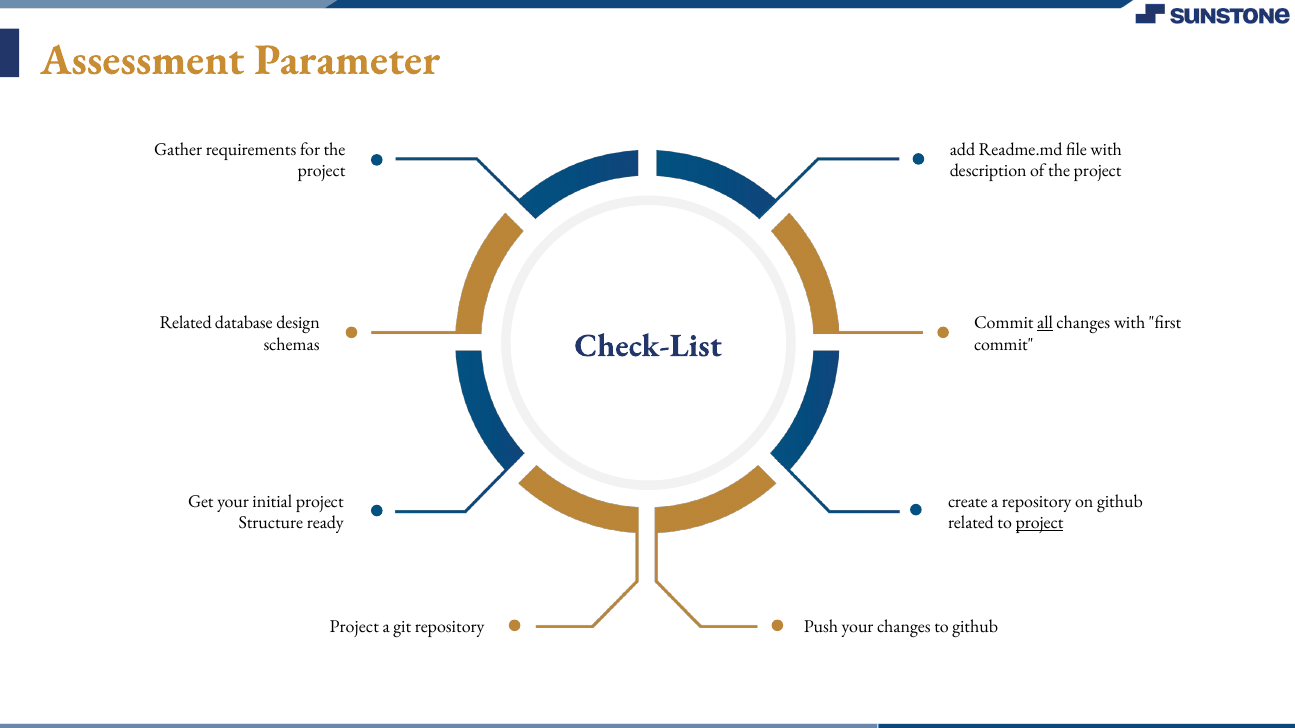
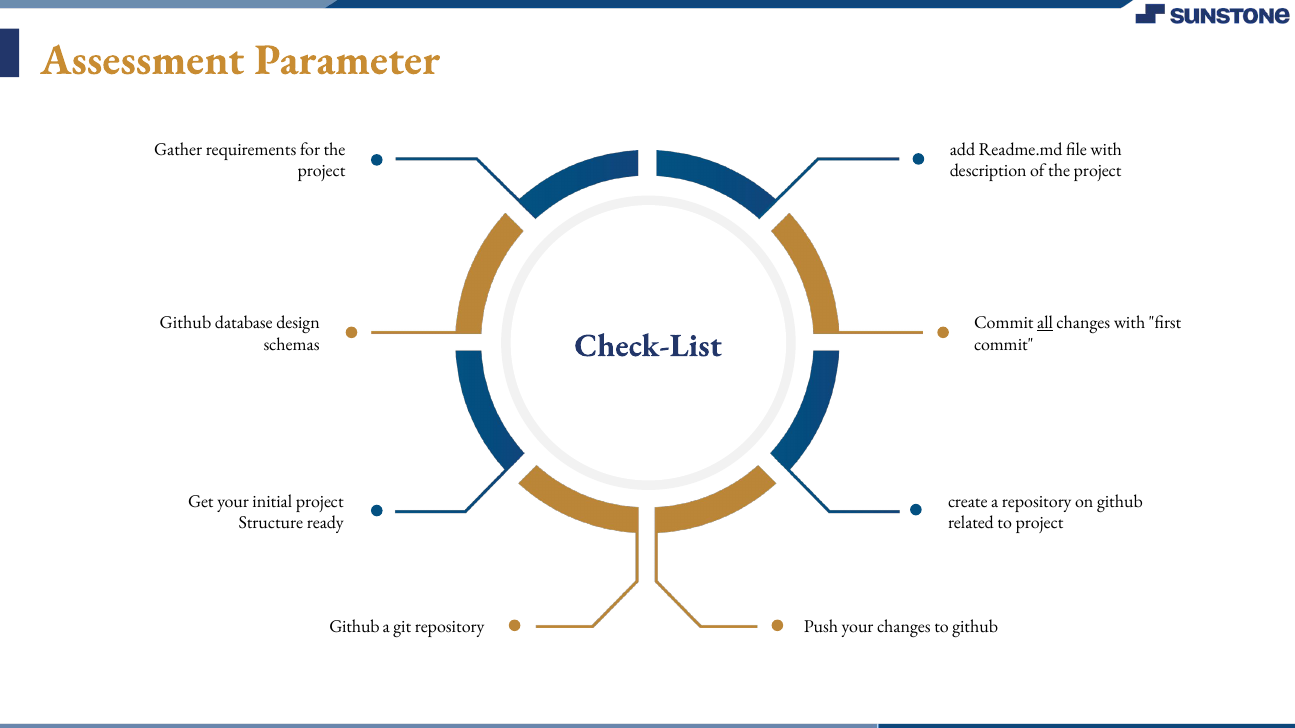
Related: Related -> Github (185, 323)
project underline: present -> none (1040, 523)
Project: Project -> Github (354, 627)
